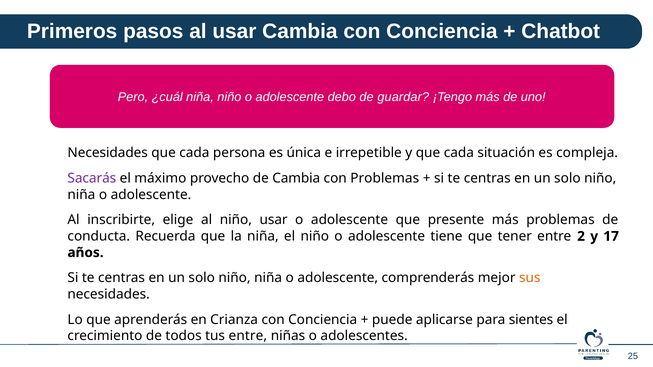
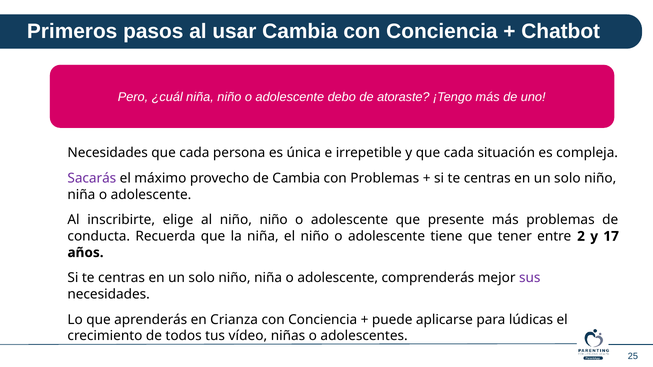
guardar: guardar -> atoraste (403, 97)
niño usar: usar -> niño (274, 220)
sus colour: orange -> purple (530, 278)
sientes: sientes -> lúdicas (531, 320)
tus entre: entre -> vídeo (248, 336)
